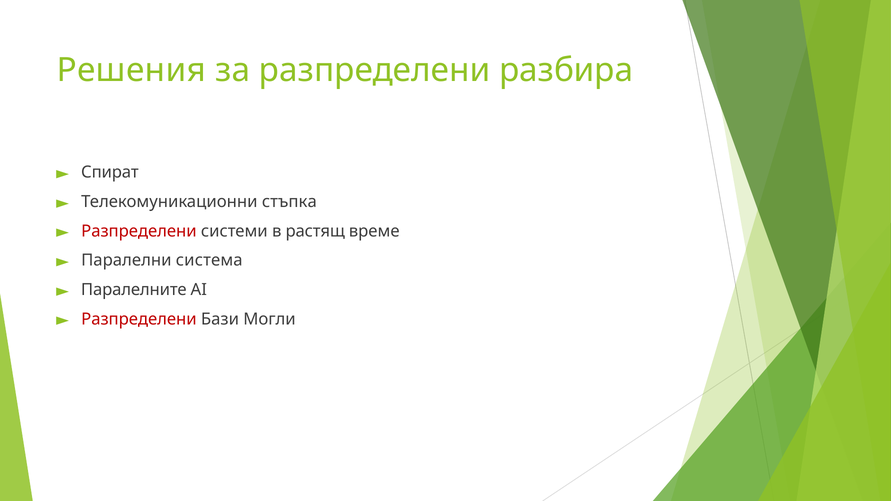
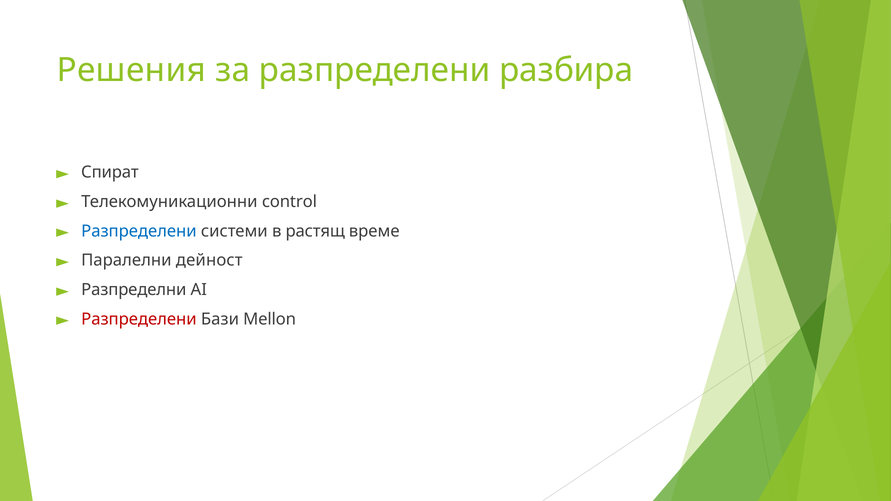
стъпка: стъпка -> control (289, 202)
Разпределени colour: red -> blue (139, 231)
система: система -> дейност (209, 260)
Паралелните: Паралелните -> Разпределни (134, 290)
Могли: Могли -> Mellon (270, 319)
